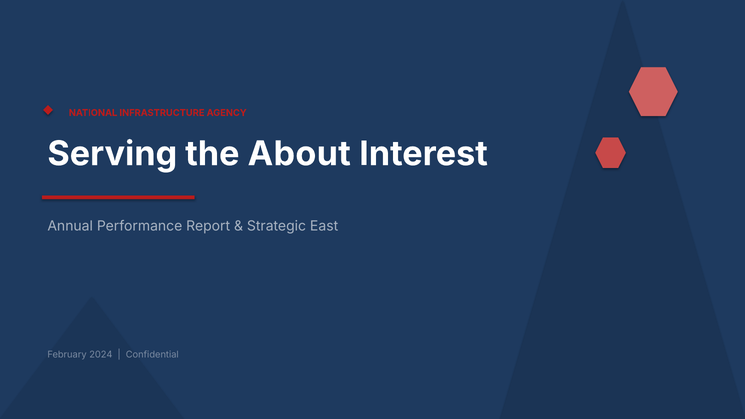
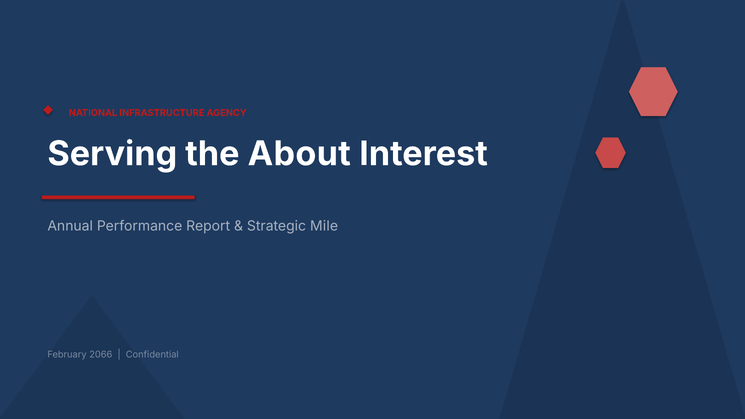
East: East -> Mile (324, 226)
2024: 2024 -> 2066 (101, 355)
